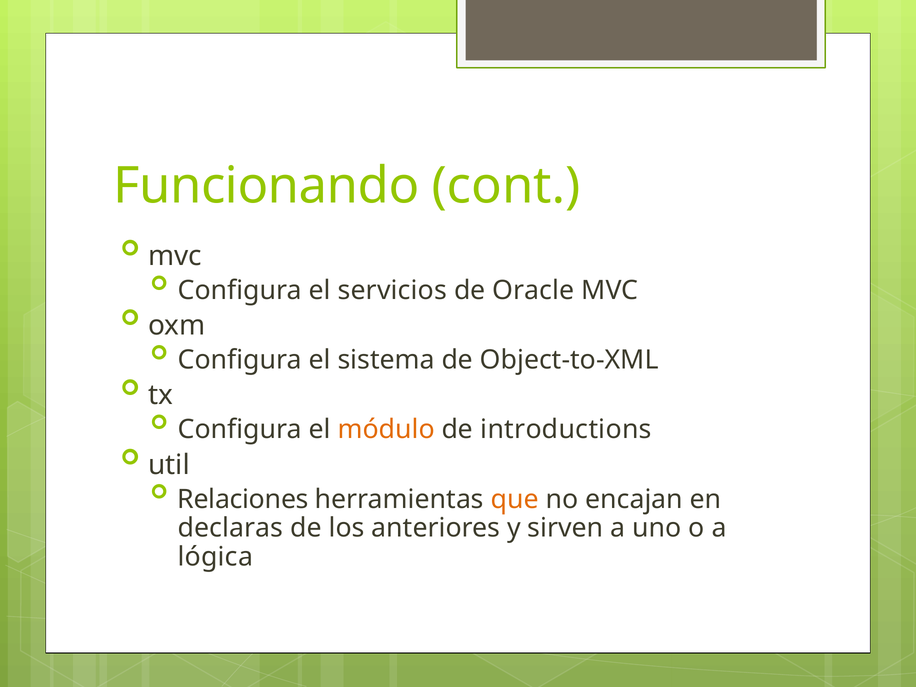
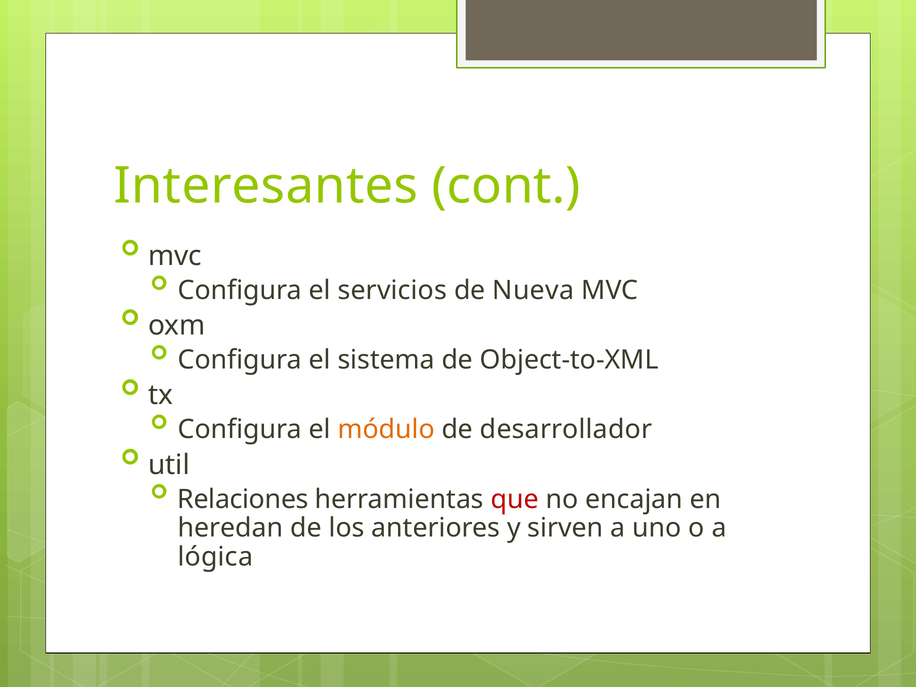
Funcionando: Funcionando -> Interesantes (266, 186)
Oracle: Oracle -> Nueva (533, 291)
introductions: introductions -> desarrollador (566, 430)
que colour: orange -> red (515, 499)
declaras: declaras -> heredan (231, 528)
